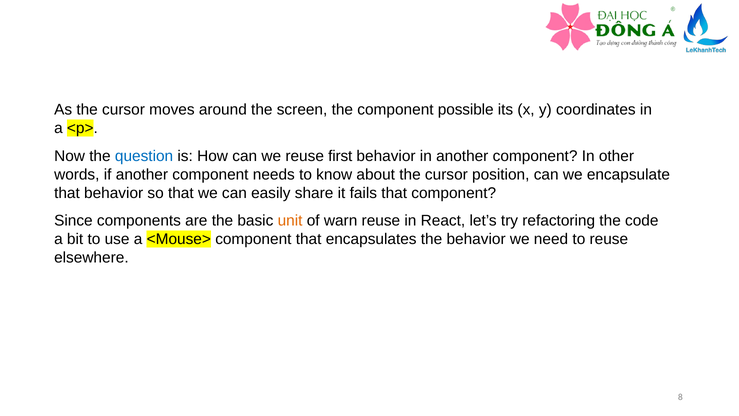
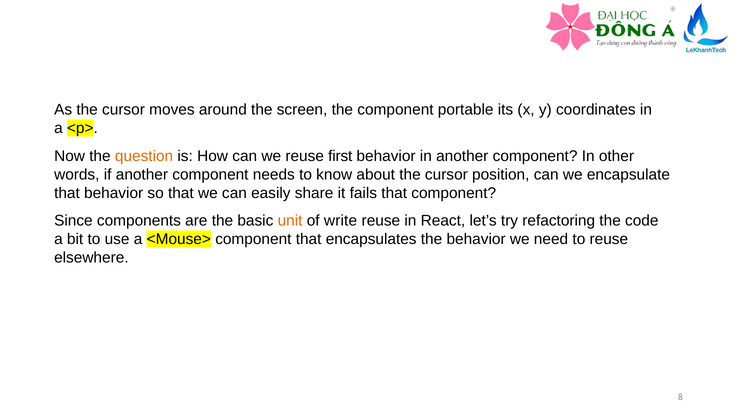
possible: possible -> portable (466, 110)
question colour: blue -> orange (144, 156)
warn: warn -> write (341, 221)
